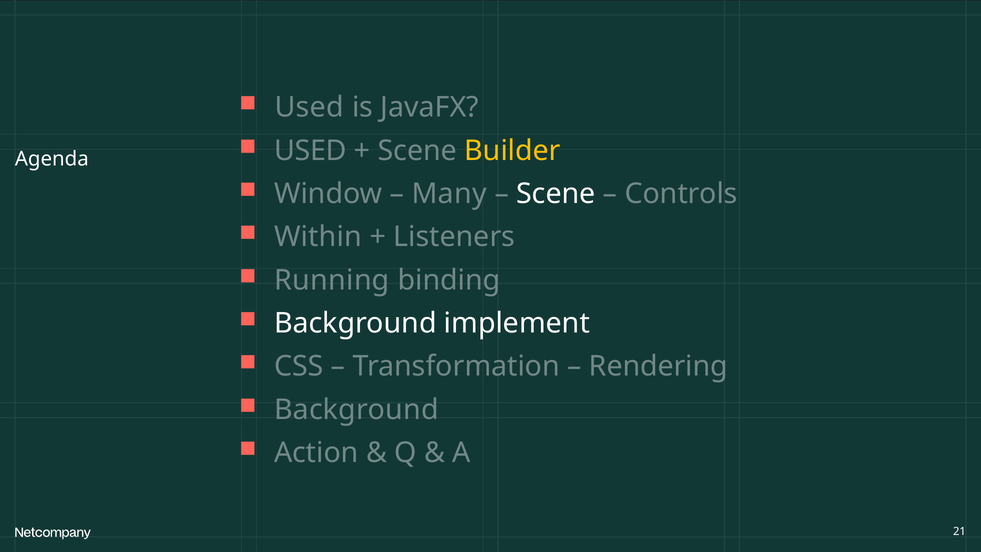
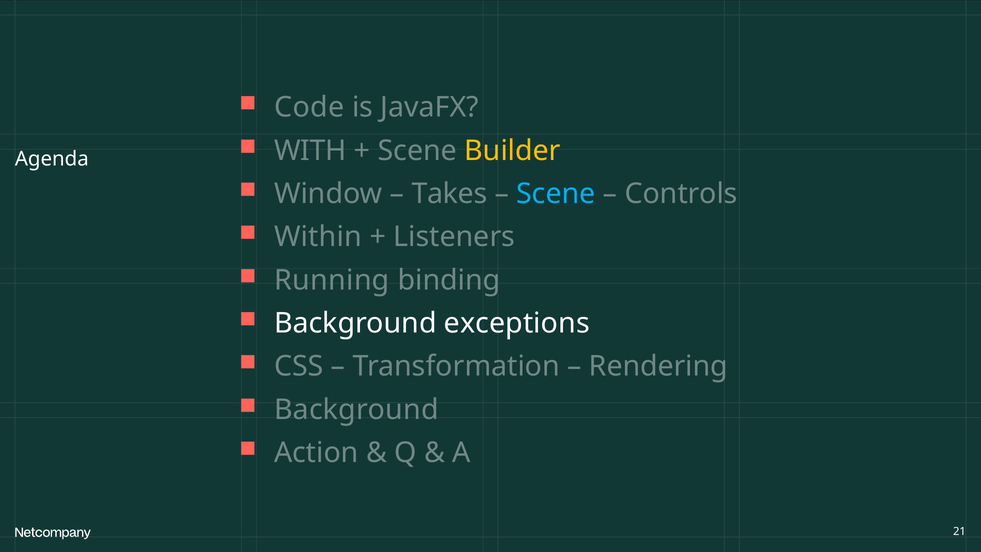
Used: Used -> Code (309, 107)
USED: USED -> WITH (310, 151)
Many: Many -> Takes (450, 194)
Scene colour: white -> light blue (556, 194)
implement: implement -> exceptions (517, 323)
